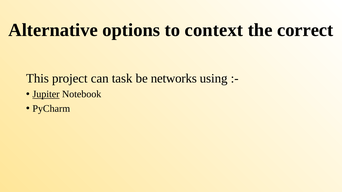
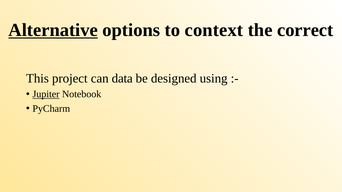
Alternative underline: none -> present (53, 30)
task: task -> data (122, 78)
networks: networks -> designed (174, 78)
